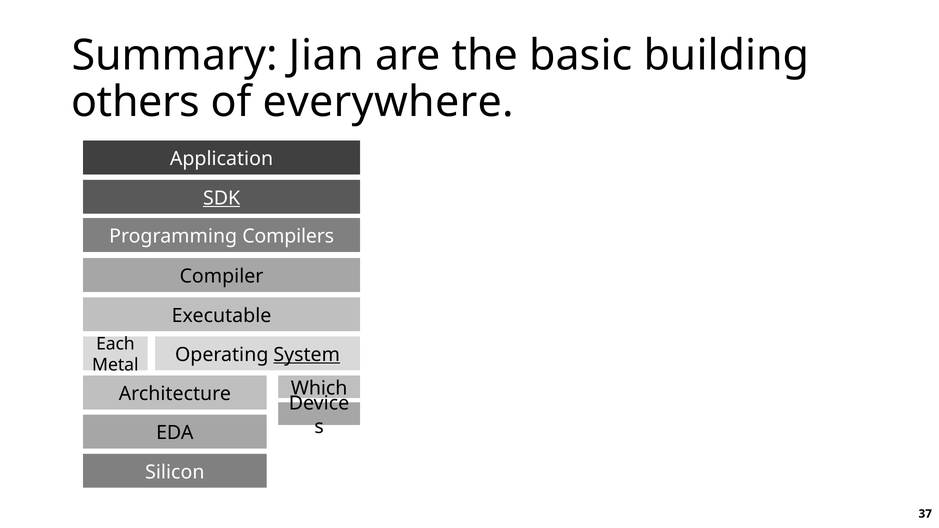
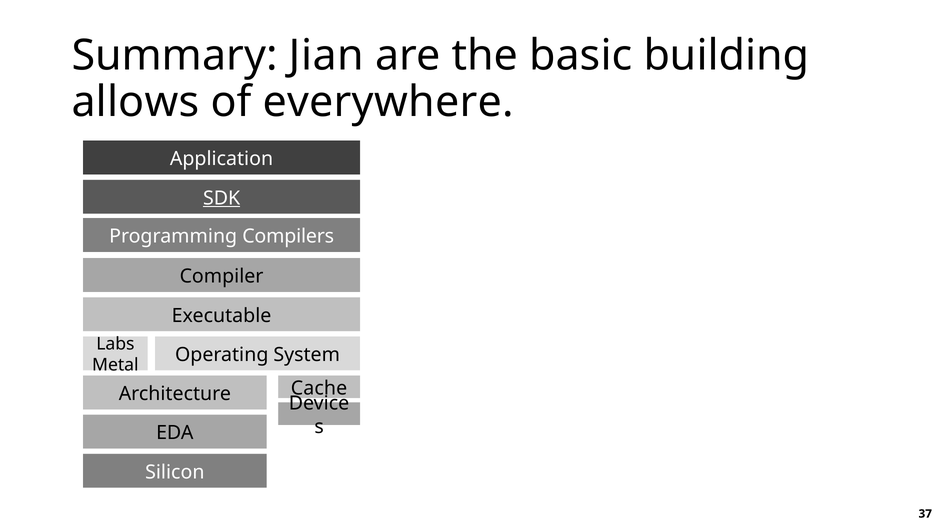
others: others -> allows (135, 102)
Each: Each -> Labs (115, 344)
System underline: present -> none (307, 355)
Which: Which -> Cache (319, 388)
